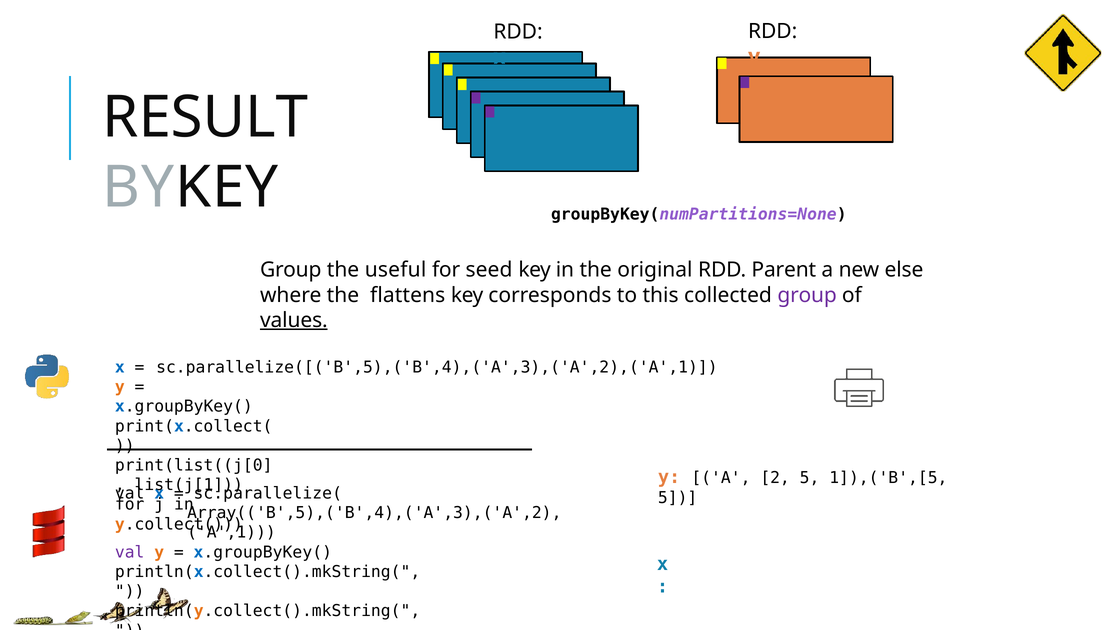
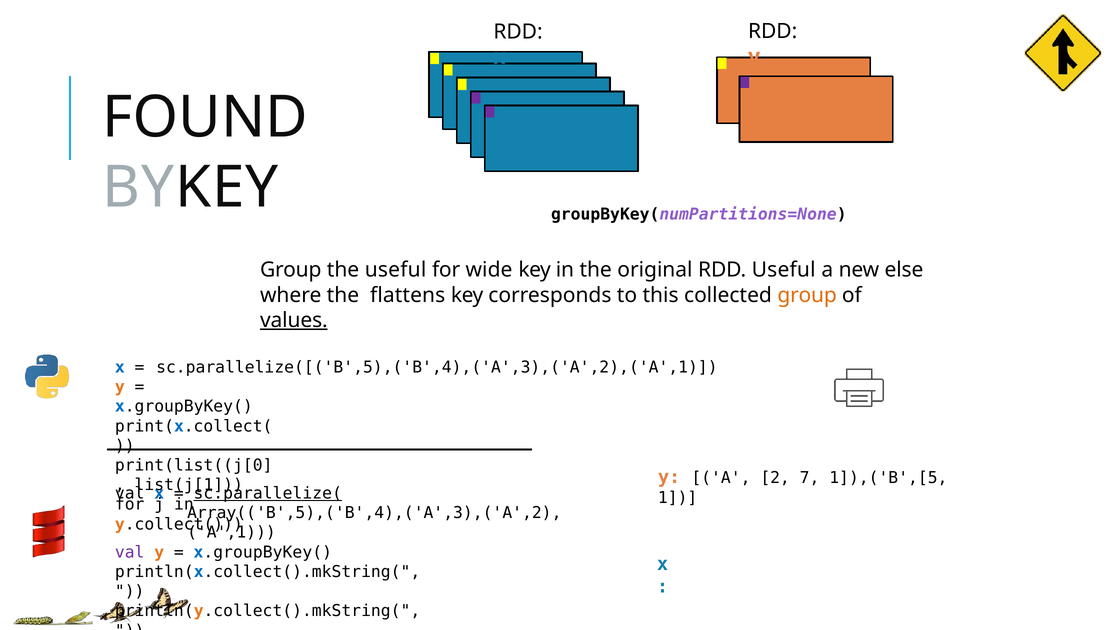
RESULT: RESULT -> FOUND (205, 117)
seed: seed -> wide (489, 270)
RDD Parent: Parent -> Useful (784, 270)
group colour: purple -> orange (807, 295)
2 5: 5 -> 7 (810, 478)
sc.parallelize( underline: none -> present (268, 493)
5: 5 -> 1 (678, 498)
